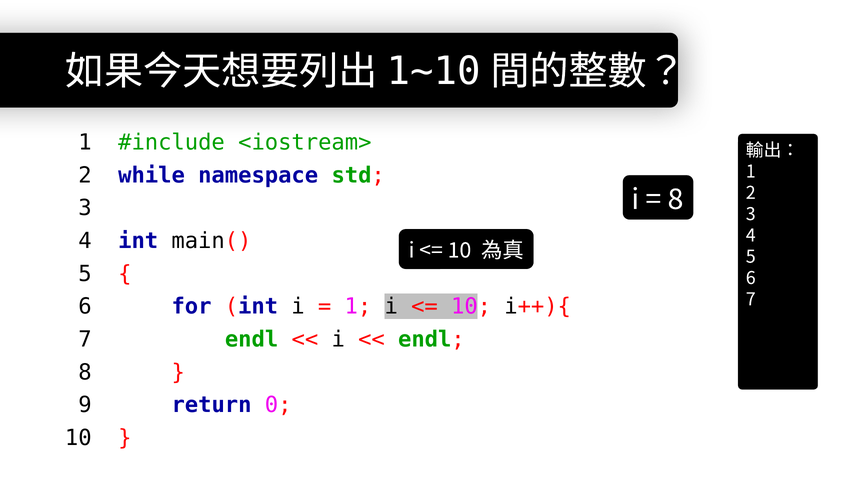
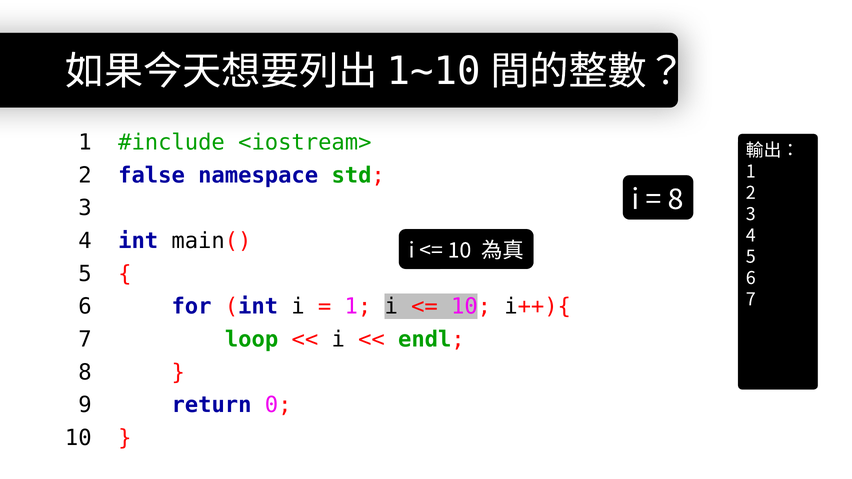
while: while -> false (152, 175)
7 endl: endl -> loop (252, 340)
